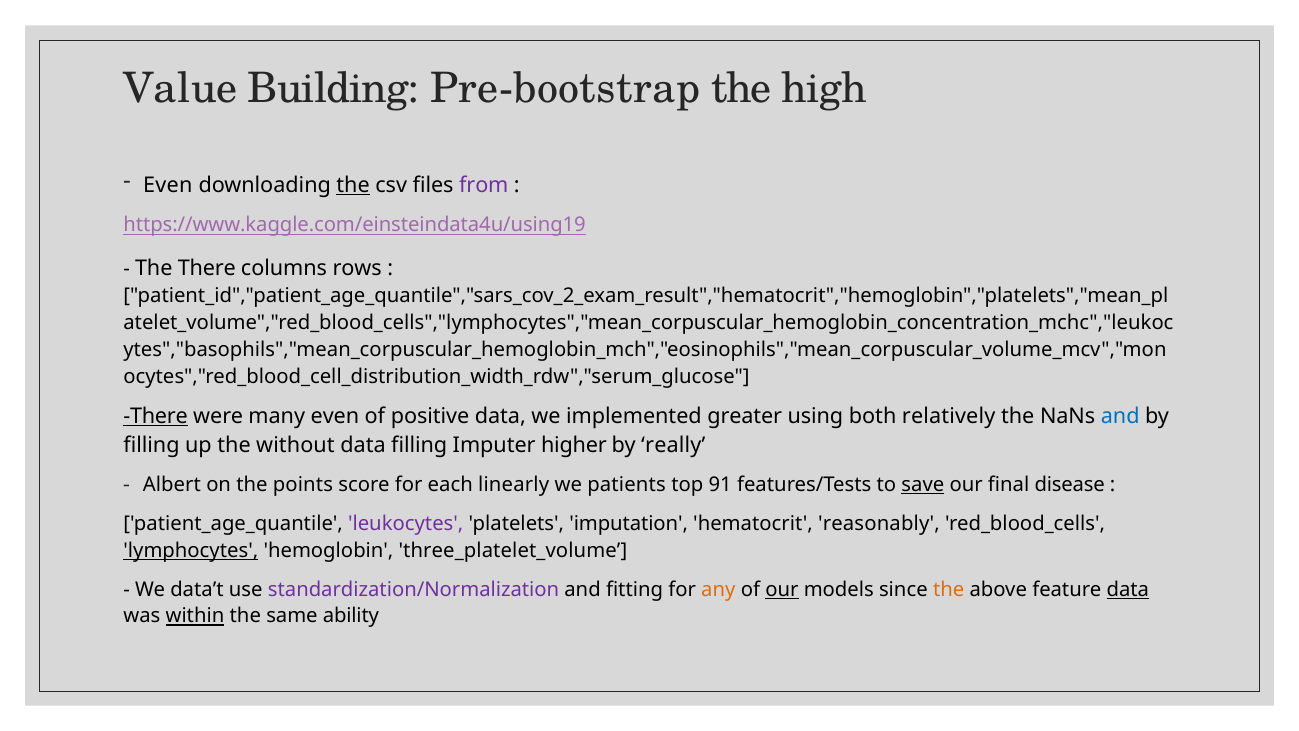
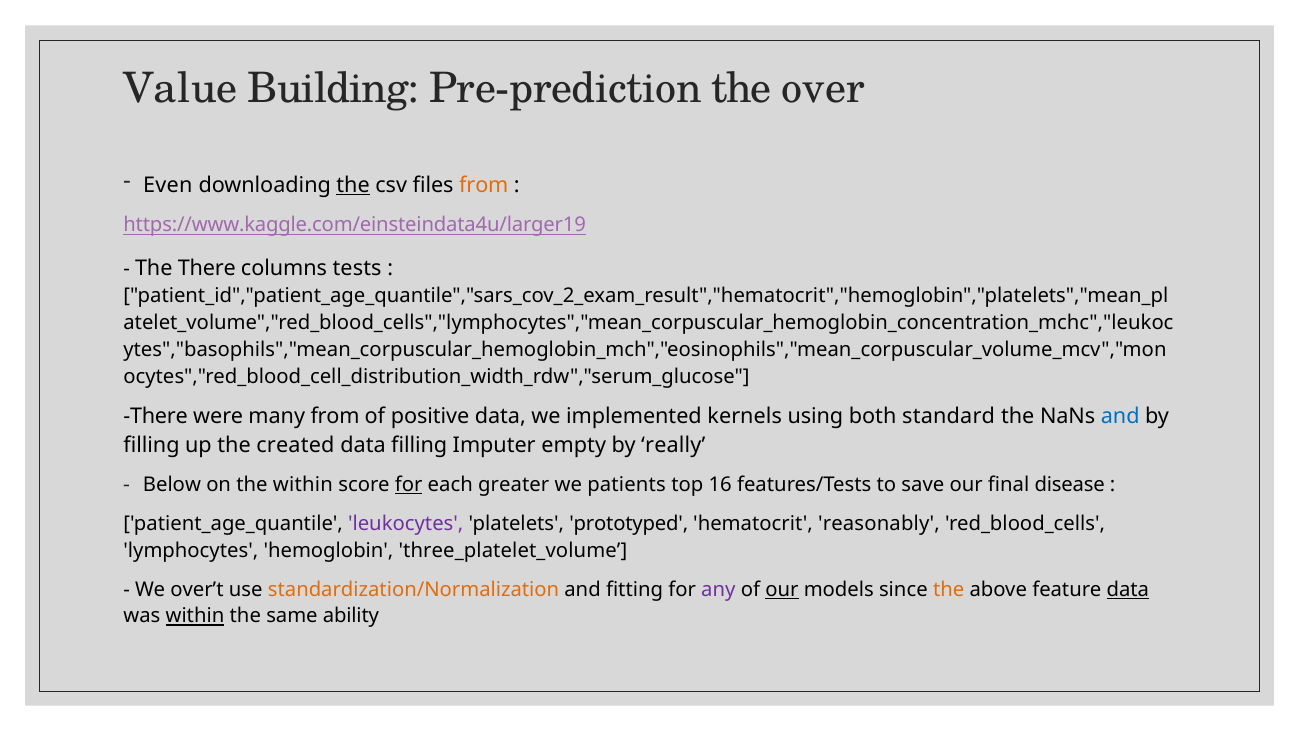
Pre-bootstrap: Pre-bootstrap -> Pre-prediction (566, 88)
high: high -> over (824, 88)
from colour: purple -> orange (484, 185)
https://www.kaggle.com/einsteindata4u/using19: https://www.kaggle.com/einsteindata4u/using19 -> https://www.kaggle.com/einsteindata4u/larger19 (355, 225)
rows: rows -> tests (357, 269)
There underline: present -> none (156, 416)
many even: even -> from (335, 416)
greater: greater -> kernels (745, 416)
relatively: relatively -> standard (949, 416)
without: without -> created (295, 445)
higher: higher -> empty (574, 445)
Albert: Albert -> Below (172, 485)
the points: points -> within (303, 485)
for underline: none -> present (409, 485)
linearly: linearly -> greater (514, 485)
91: 91 -> 16 (720, 485)
save underline: present -> none (923, 485)
imputation: imputation -> prototyped (629, 523)
lymphocytes underline: present -> none (191, 550)
data’t: data’t -> over’t (197, 589)
standardization/Normalization colour: purple -> orange (414, 589)
any colour: orange -> purple (718, 589)
